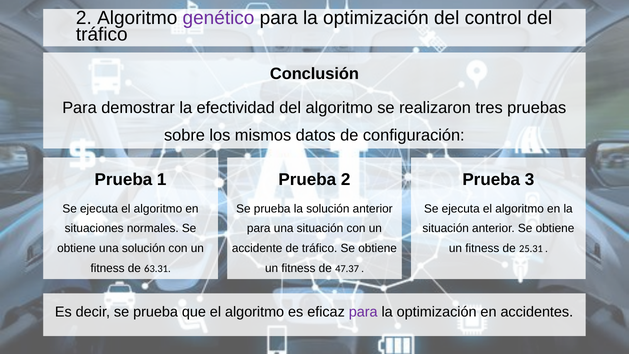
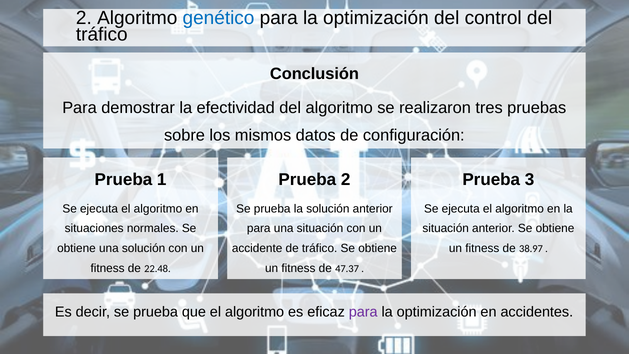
genético colour: purple -> blue (219, 18)
25.31: 25.31 -> 38.97 (531, 249)
63.31: 63.31 -> 22.48 (157, 268)
